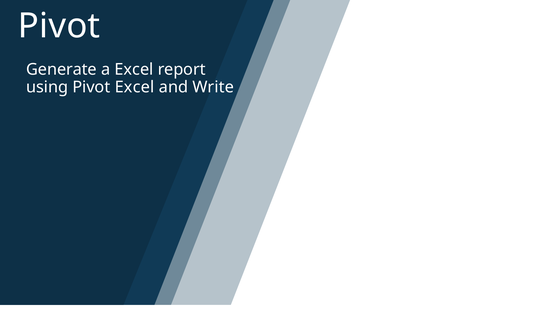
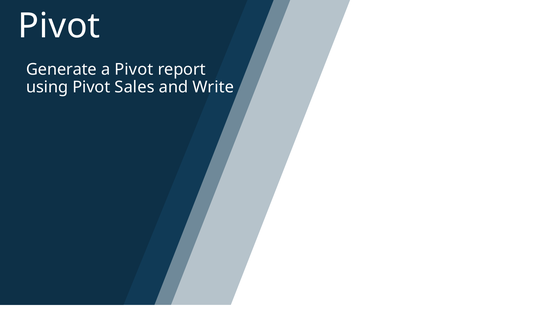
a Excel: Excel -> Pivot (134, 70)
Pivot Excel: Excel -> Sales (135, 87)
